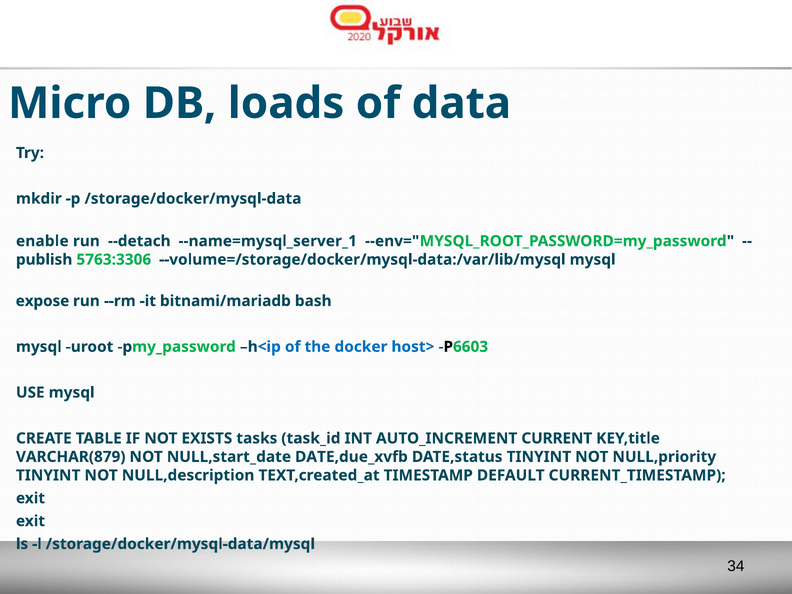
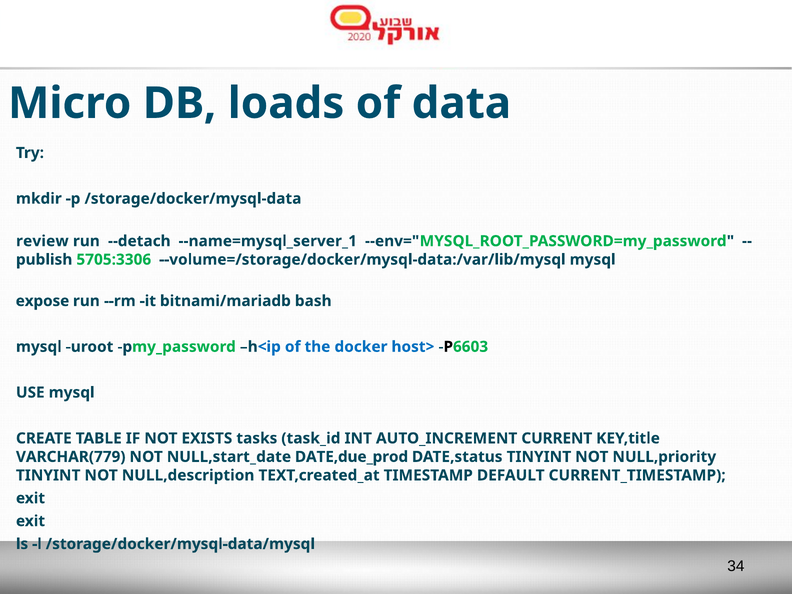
enable: enable -> review (42, 241)
5763:3306: 5763:3306 -> 5705:3306 (114, 260)
VARCHAR(879: VARCHAR(879 -> VARCHAR(779 (71, 457)
DATE,due_xvfb: DATE,due_xvfb -> DATE,due_prod (352, 457)
